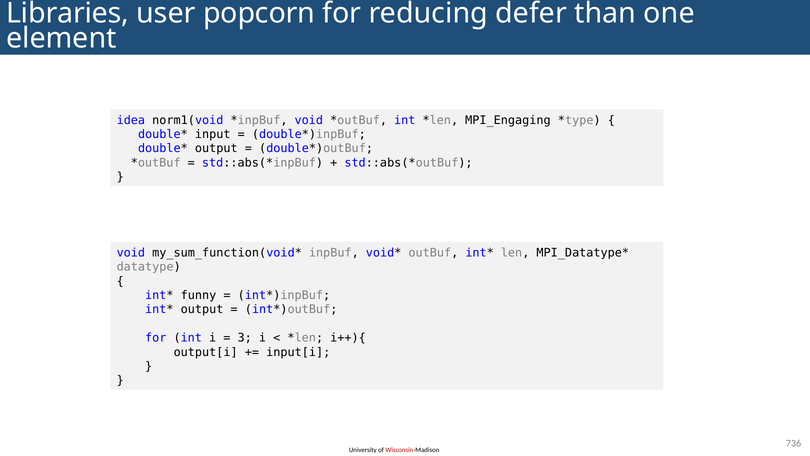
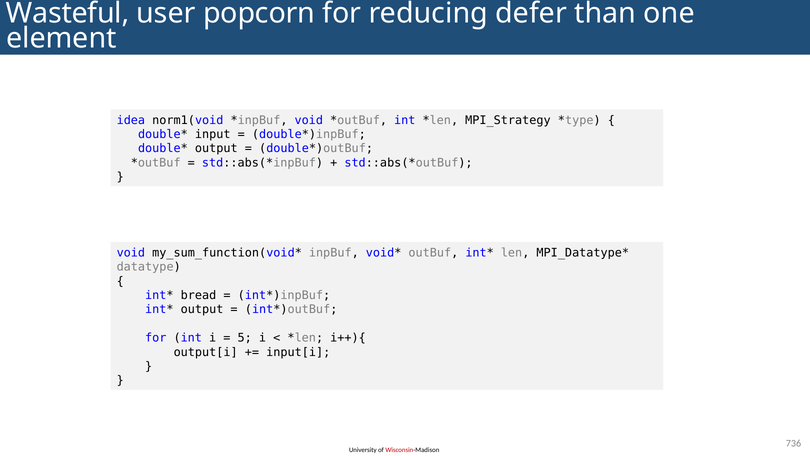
Libraries: Libraries -> Wasteful (68, 13)
MPI_Engaging: MPI_Engaging -> MPI_Strategy (508, 120)
funny: funny -> bread (198, 295)
3: 3 -> 5 (245, 338)
